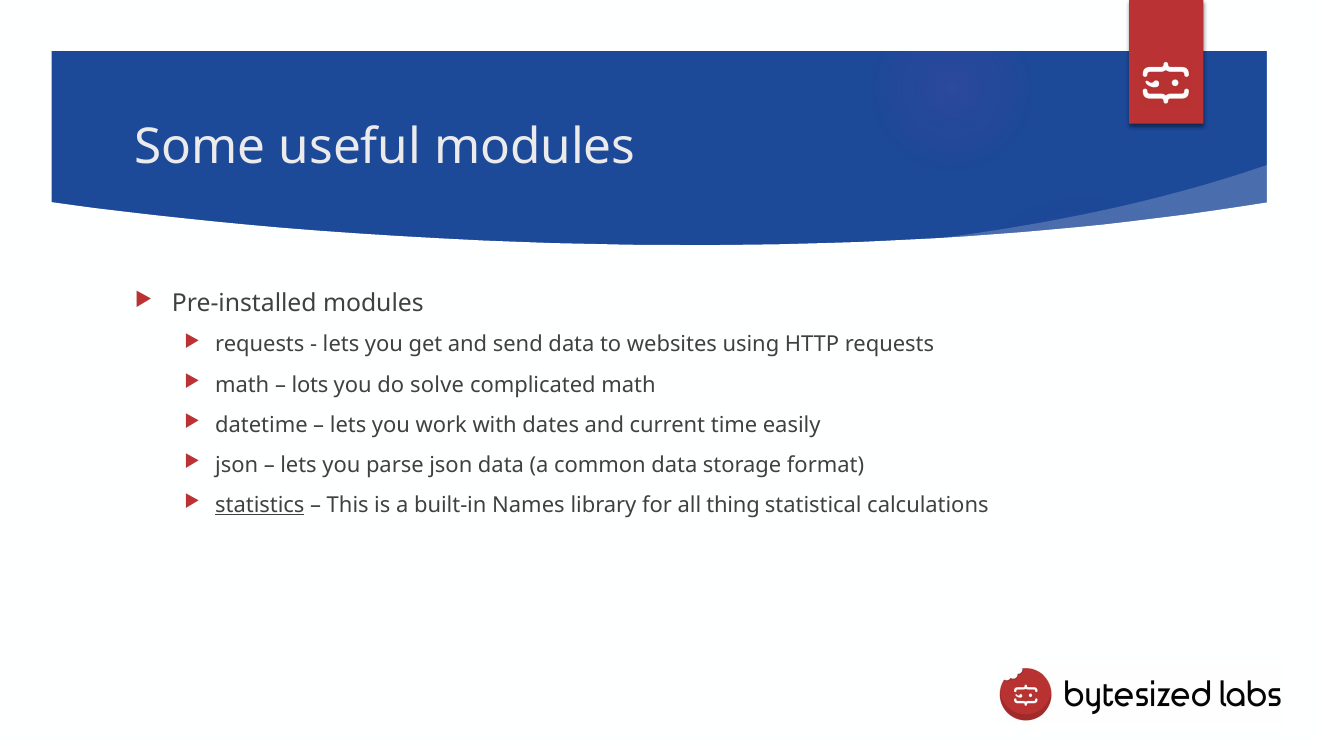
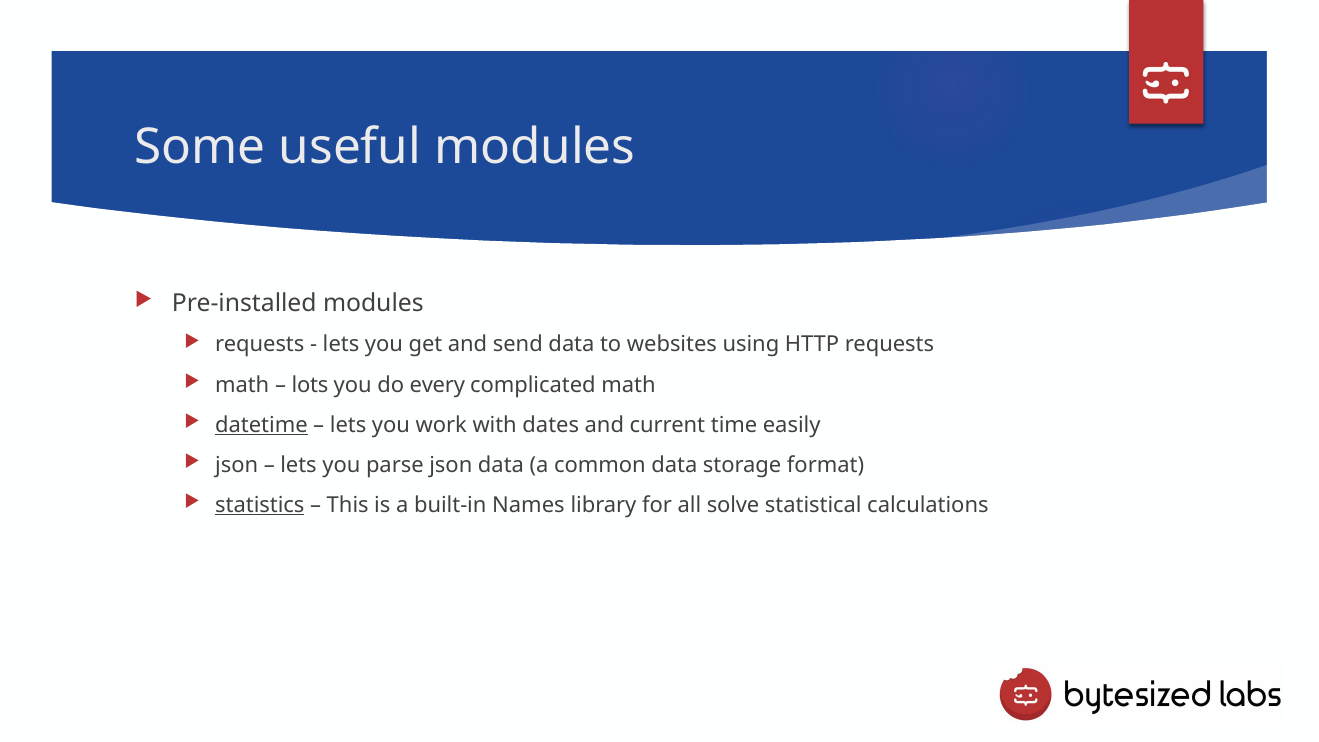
solve: solve -> every (437, 385)
datetime underline: none -> present (261, 425)
thing: thing -> solve (733, 505)
